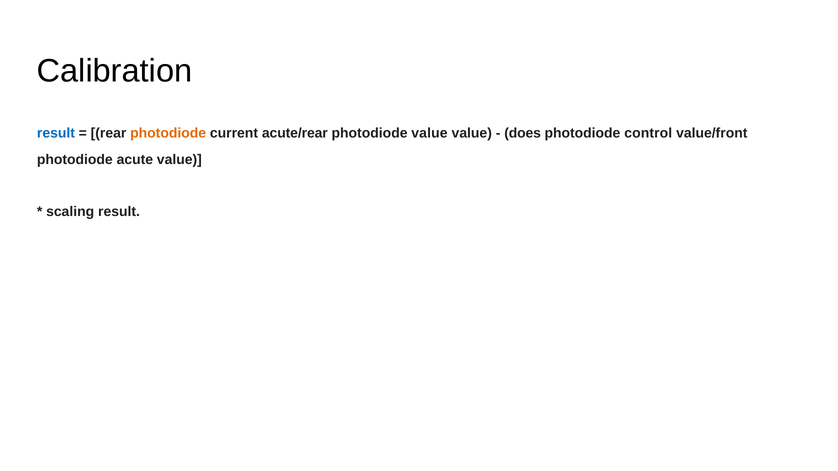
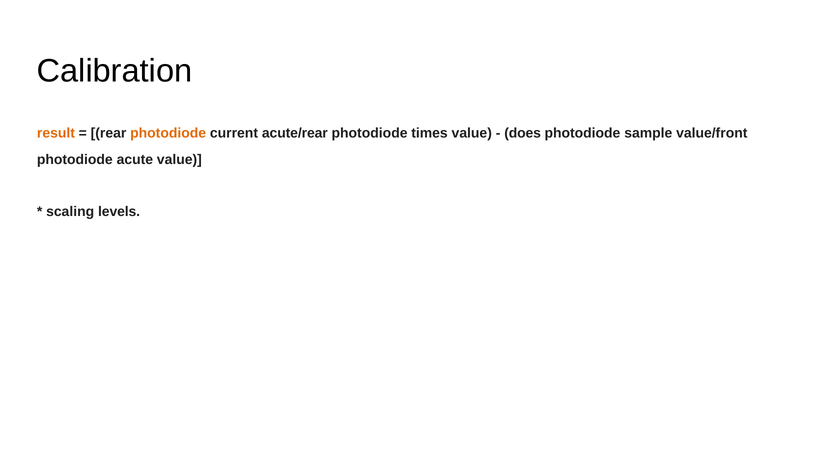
result colour: blue -> orange (56, 133)
photodiode value: value -> times (430, 133)
control: control -> sample (648, 133)
scaling result: result -> levels (119, 212)
